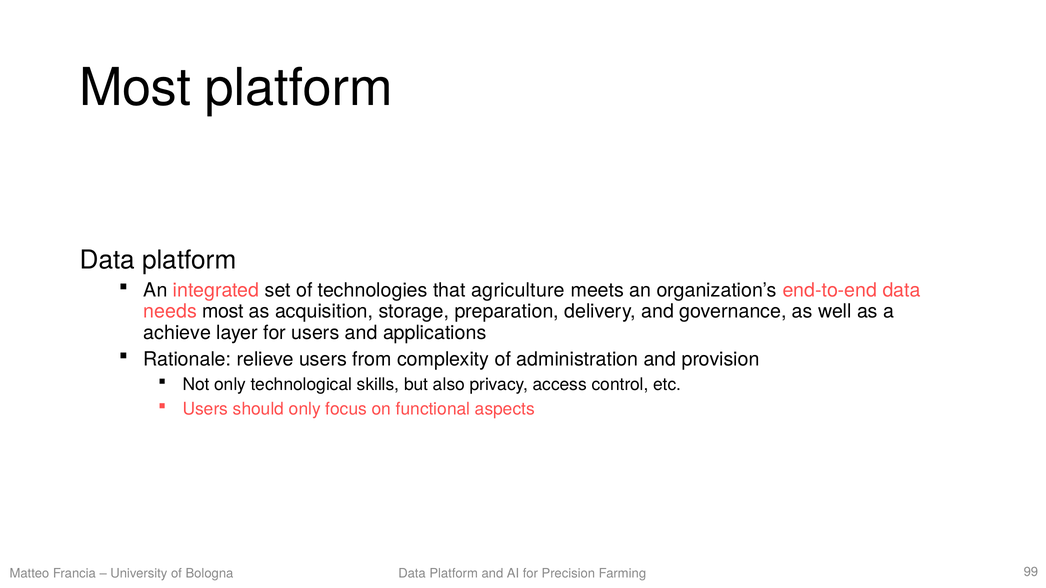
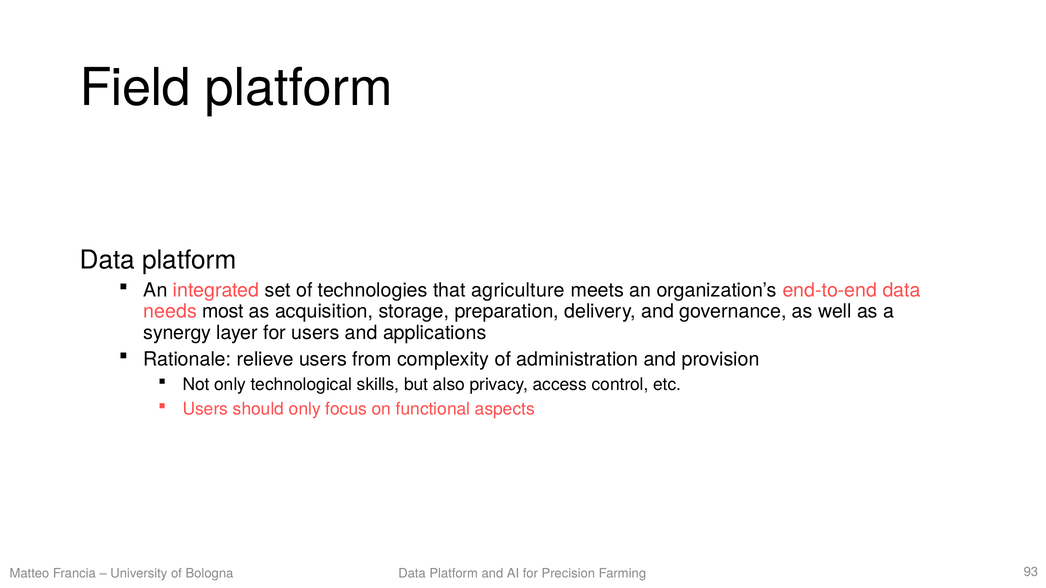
Most: Most -> Field (135, 88)
achieve: achieve -> synergy (177, 333)
99: 99 -> 93 (1031, 572)
